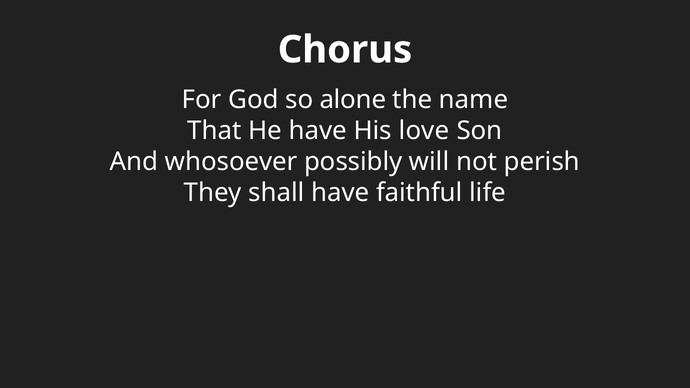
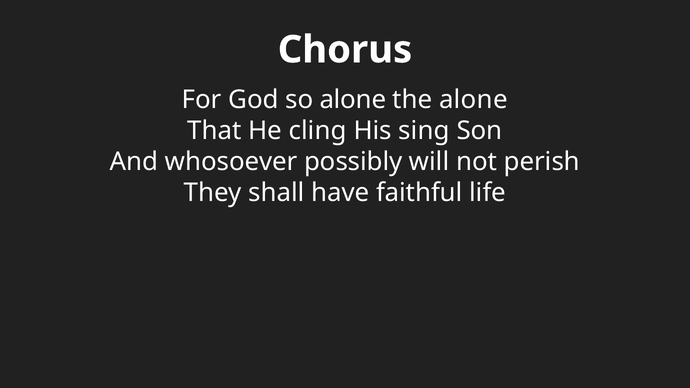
the name: name -> alone (473, 100)
He have: have -> cling (318, 131)
love: love -> sing (424, 131)
